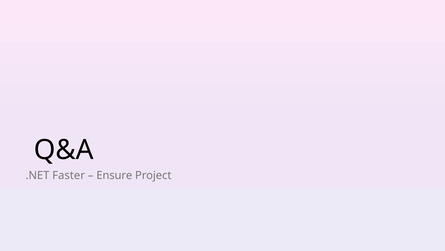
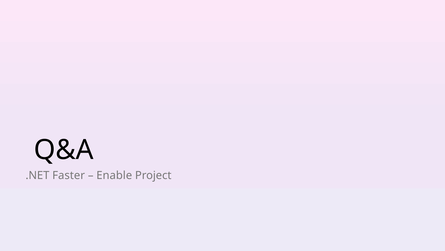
Ensure: Ensure -> Enable (114, 175)
